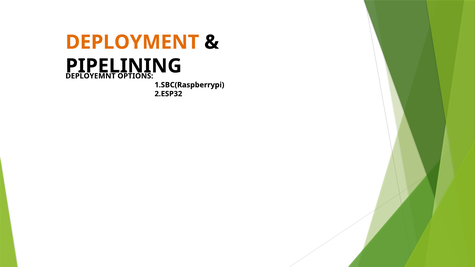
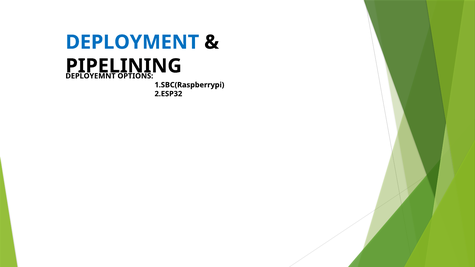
DEPLOYMENT colour: orange -> blue (132, 42)
